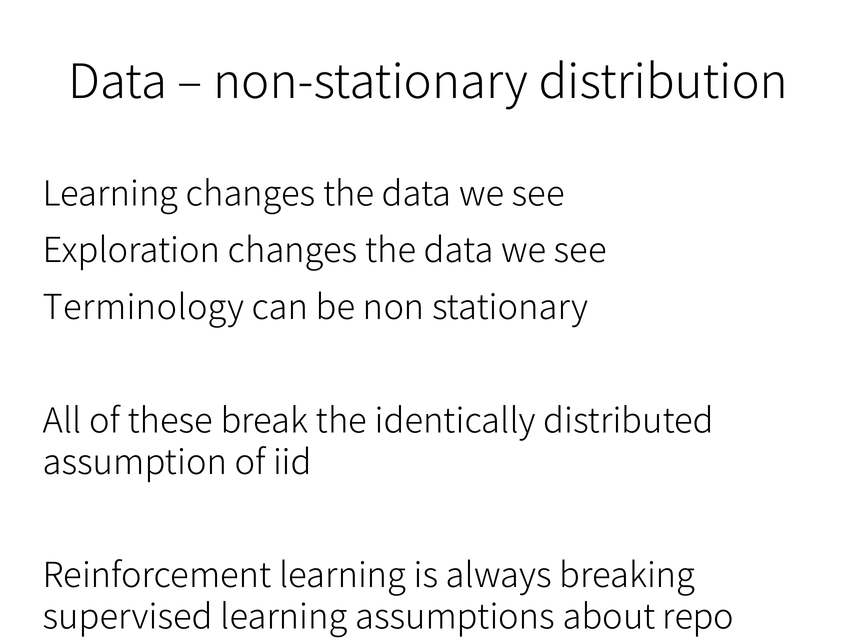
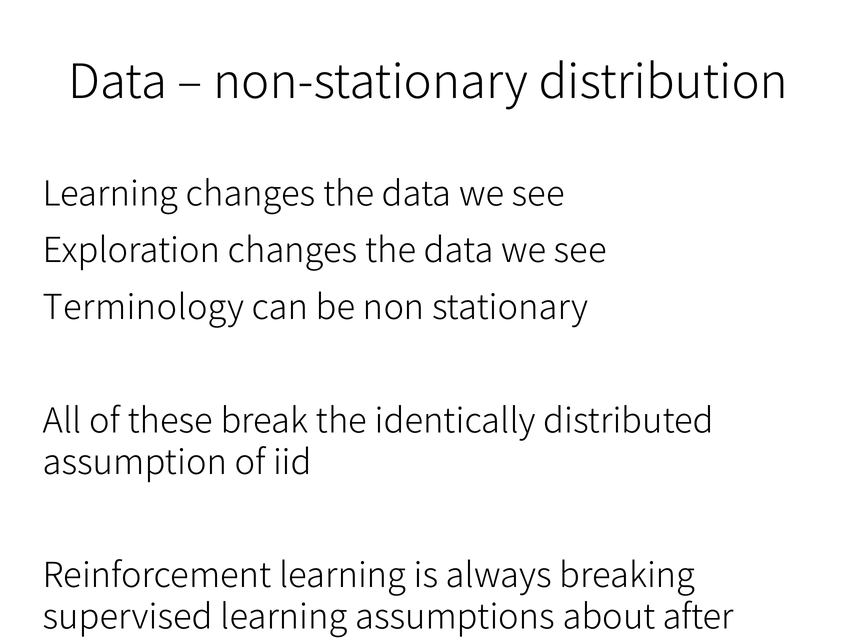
repo: repo -> after (698, 618)
